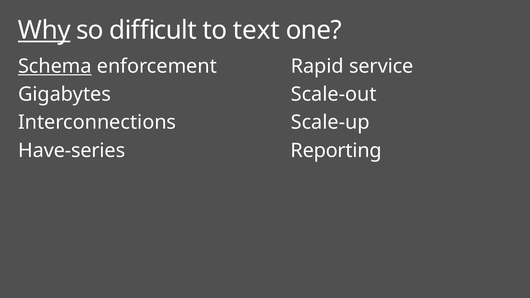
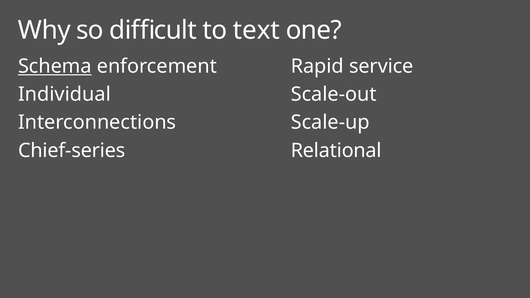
Why underline: present -> none (44, 30)
Gigabytes: Gigabytes -> Individual (64, 94)
Have-series: Have-series -> Chief-series (72, 151)
Reporting: Reporting -> Relational (336, 151)
